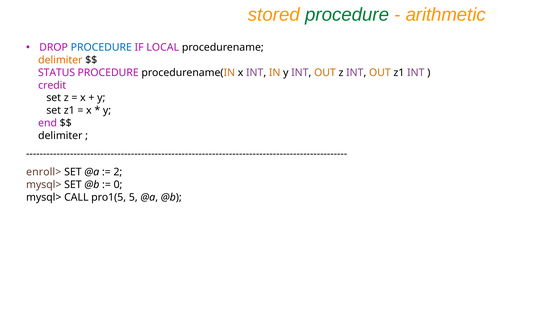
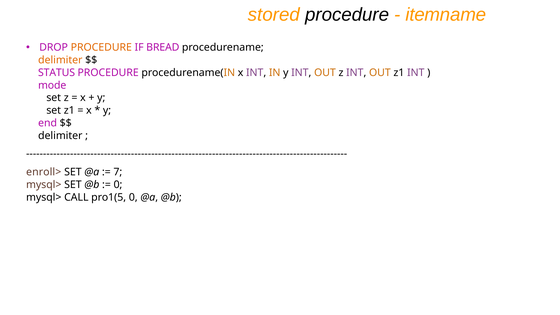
procedure colour: green -> black (347, 15)
arithmetic: arithmetic -> itemname (446, 15)
PROCEDURE colour: blue -> orange (101, 47)
LOCAL: LOCAL -> BREAD (163, 47)
credit: credit -> mode (52, 85)
2: 2 -> 7 (118, 172)
pro1(5 5: 5 -> 0 (133, 197)
